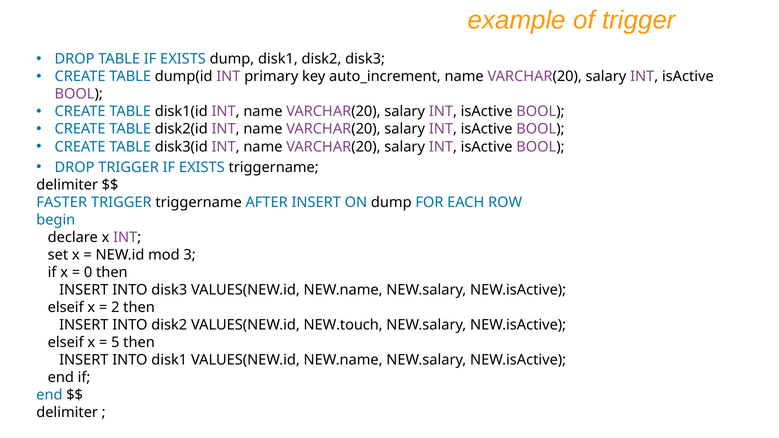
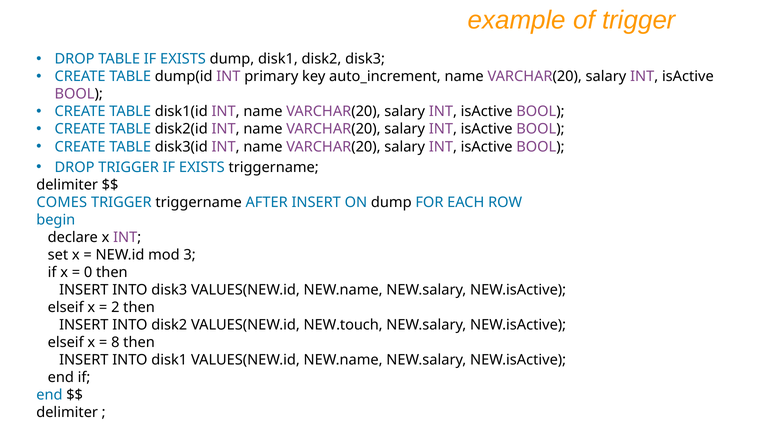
FASTER: FASTER -> COMES (62, 202)
5: 5 -> 8 (115, 343)
